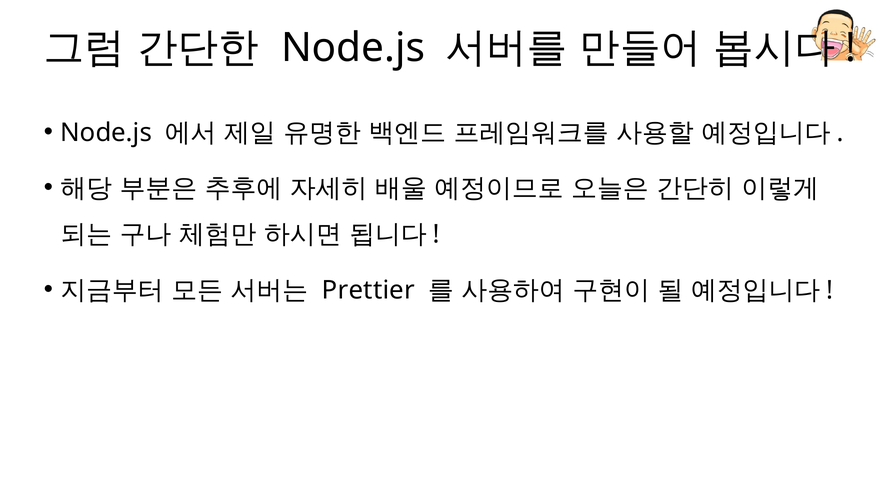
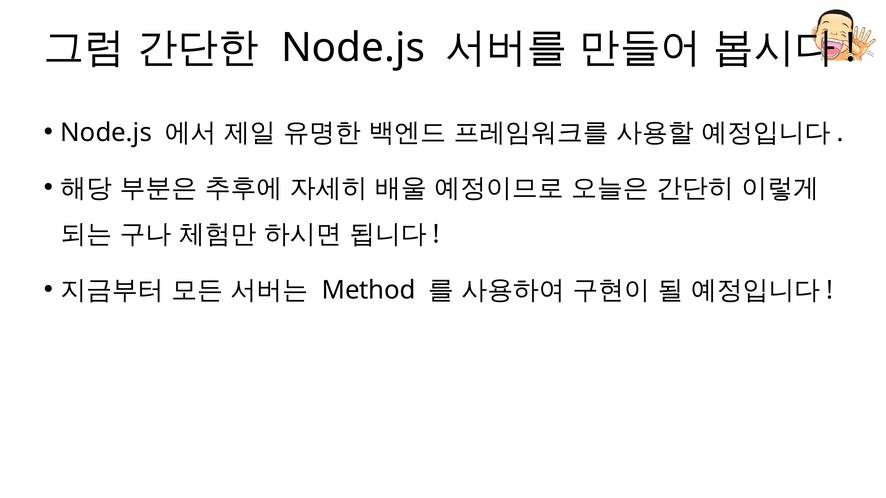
Prettier: Prettier -> Method (369, 290)
